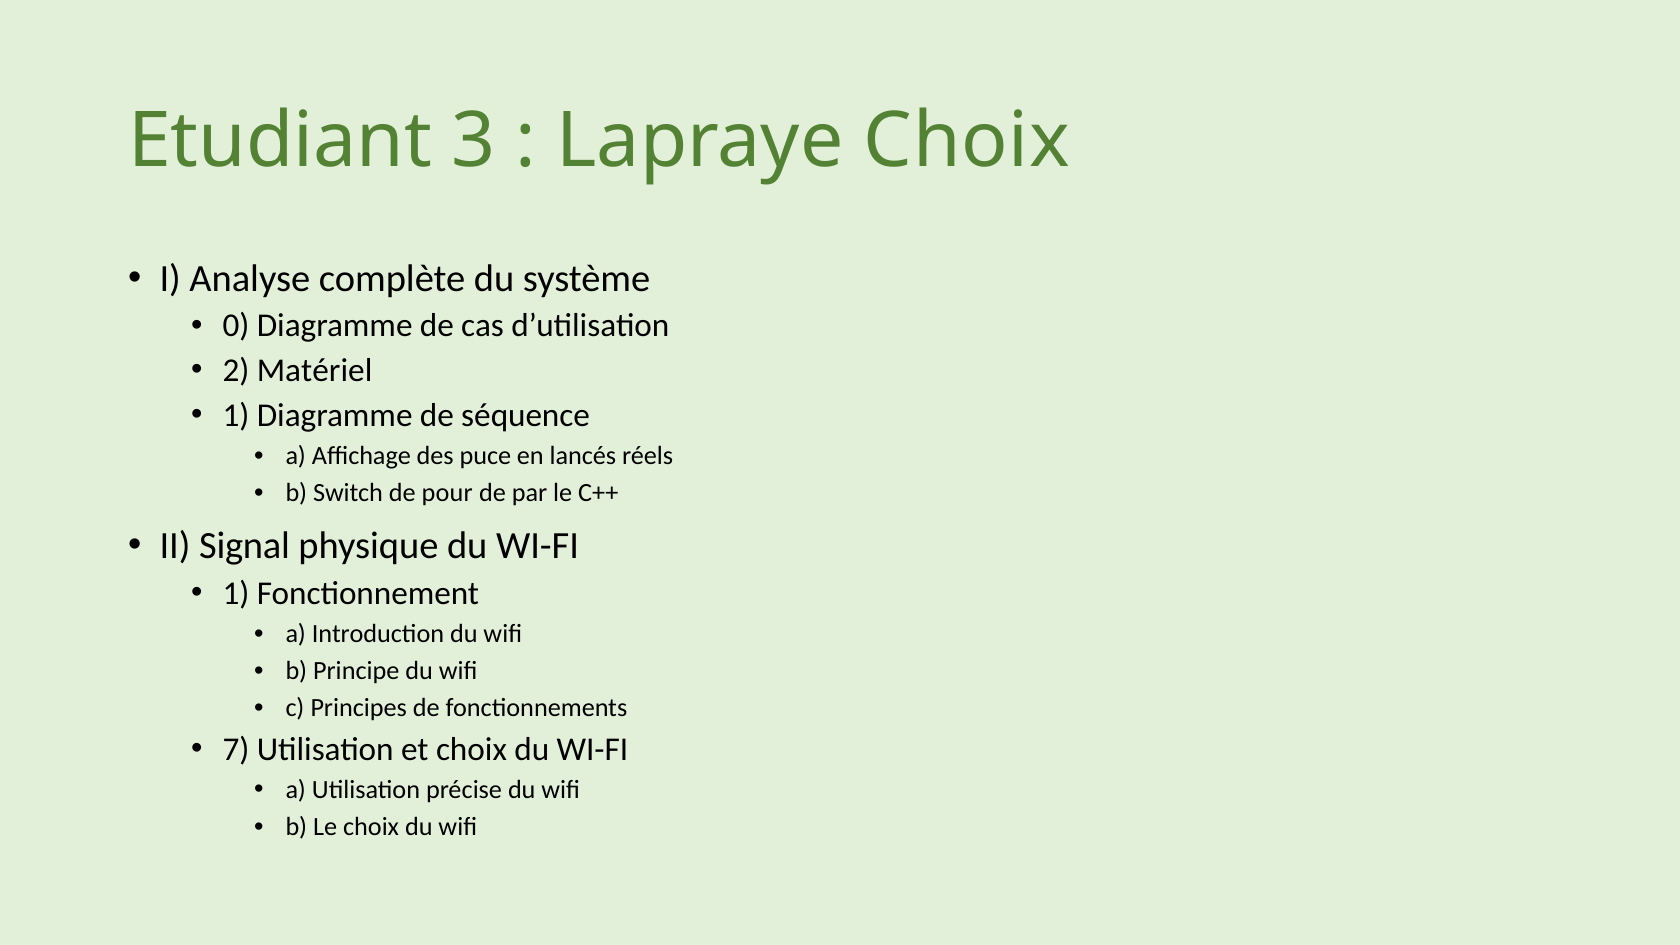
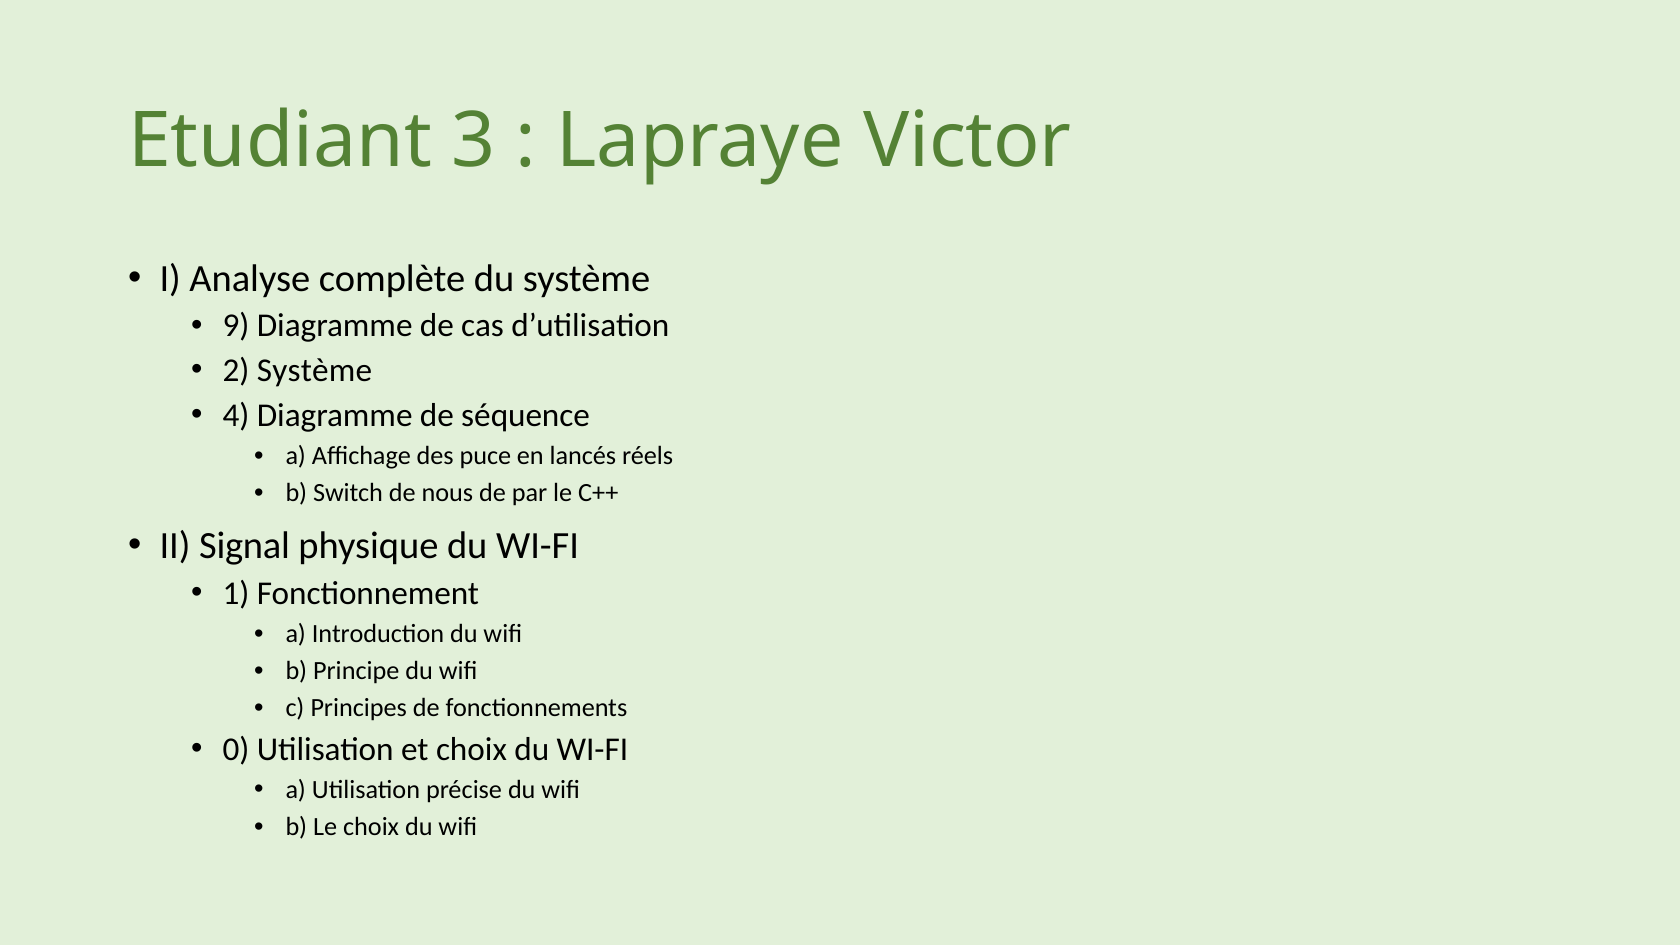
Lapraye Choix: Choix -> Victor (968, 141)
0: 0 -> 9 (236, 326)
2 Matériel: Matériel -> Système (314, 371)
1: 1 -> 4 (236, 415)
pour: pour -> nous (447, 493)
7: 7 -> 0 (236, 749)
